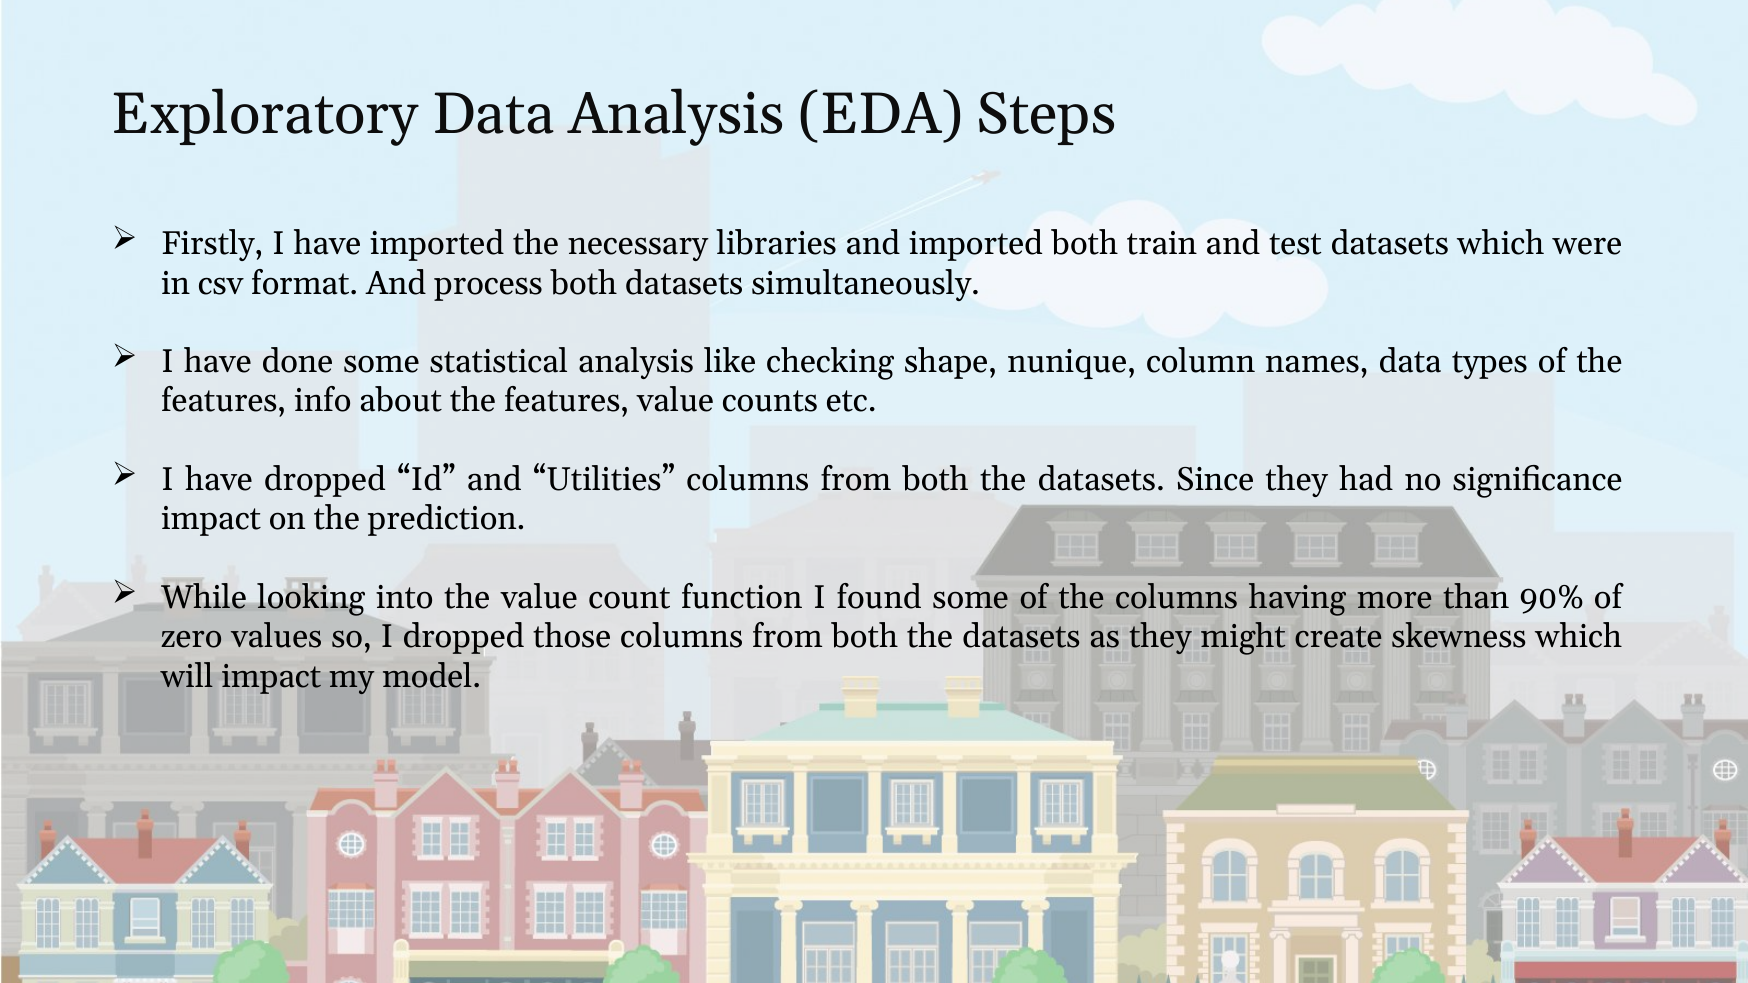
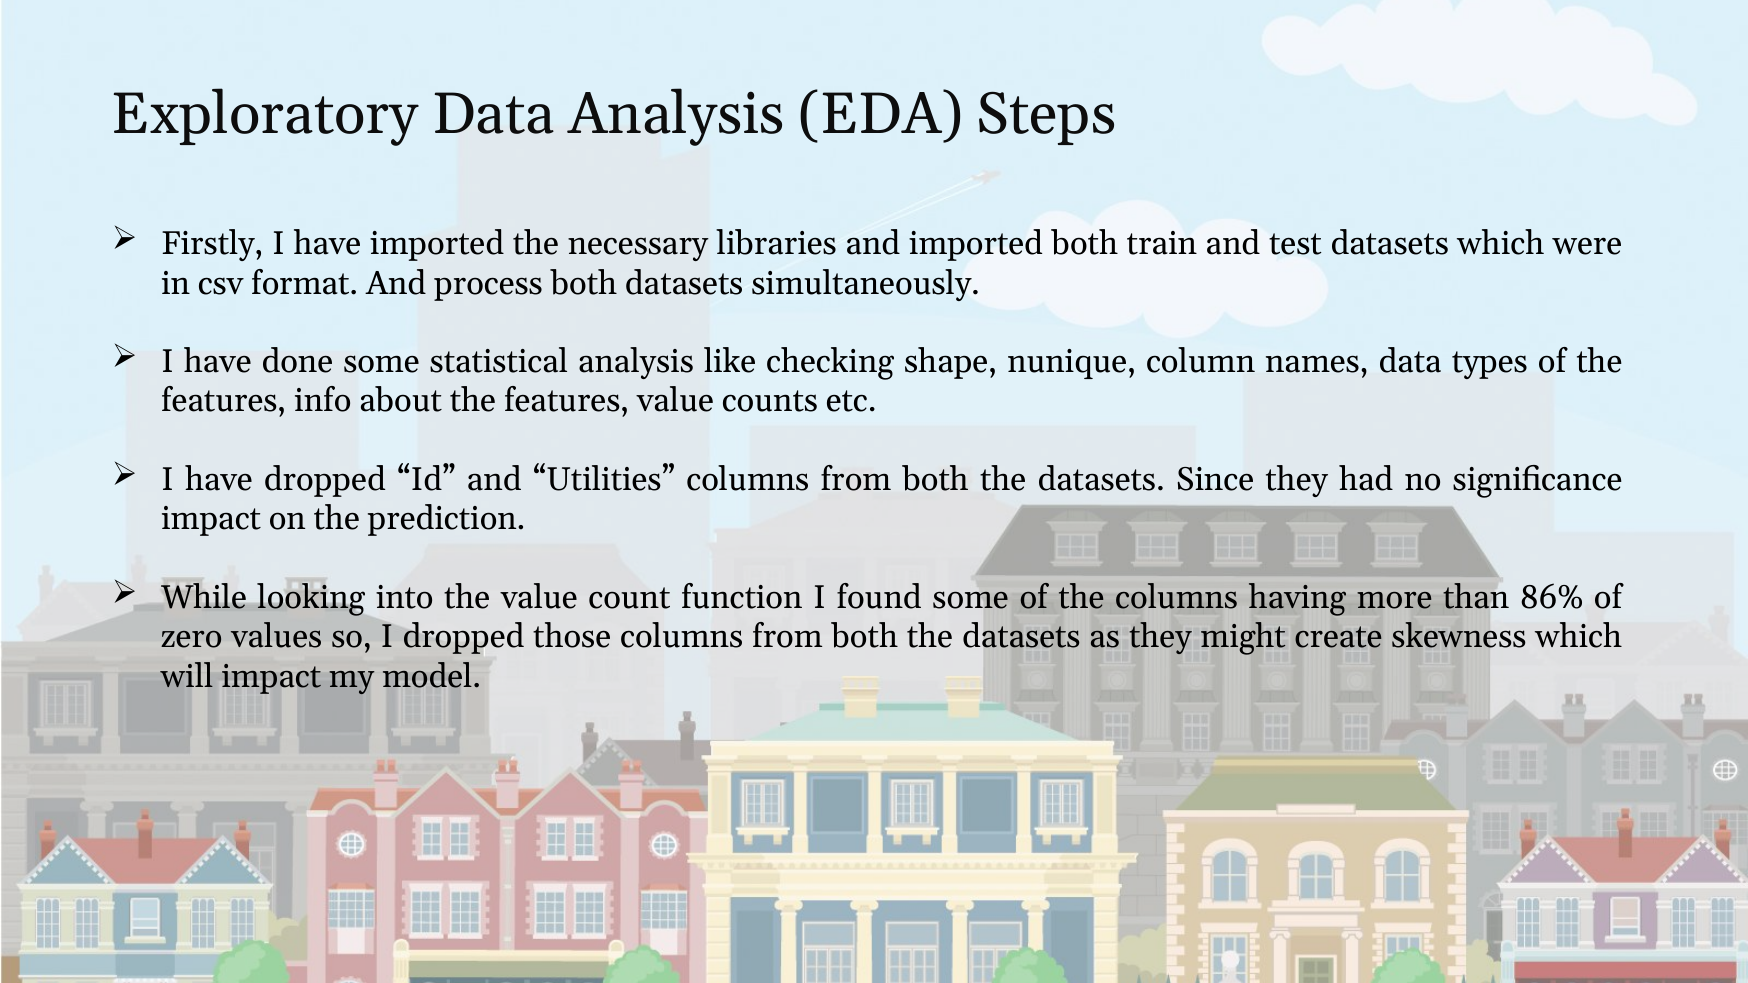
90%: 90% -> 86% (1552, 598)
